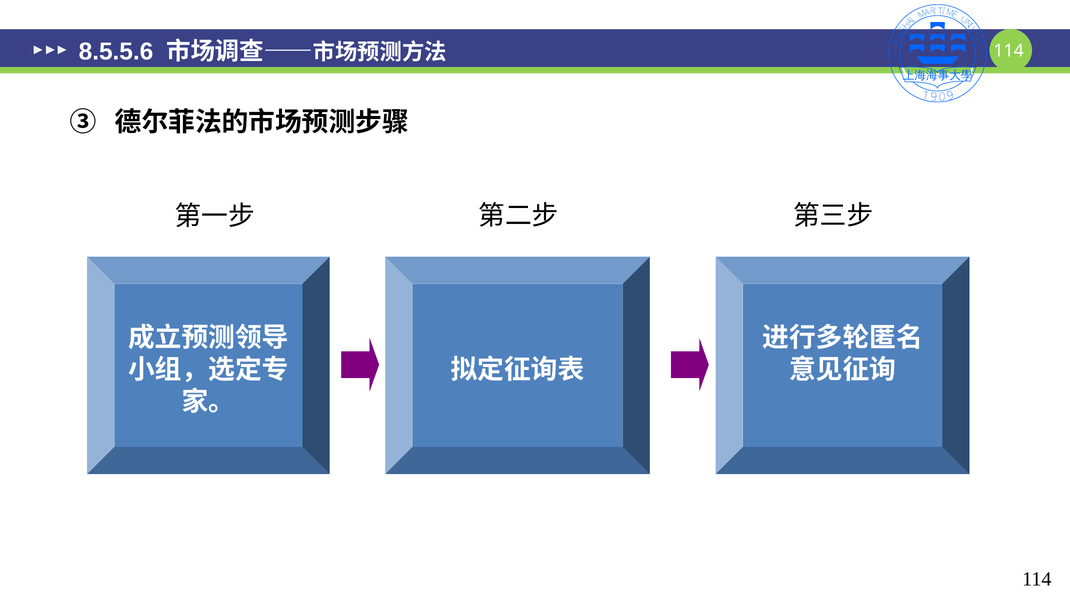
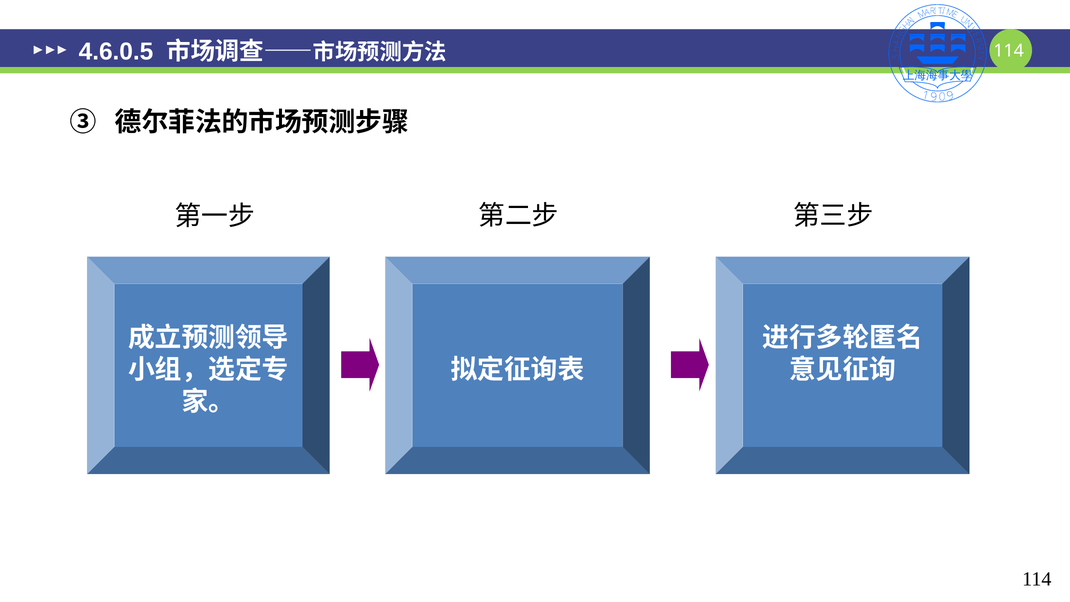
8.5.5.6: 8.5.5.6 -> 4.6.0.5 (116, 51)
